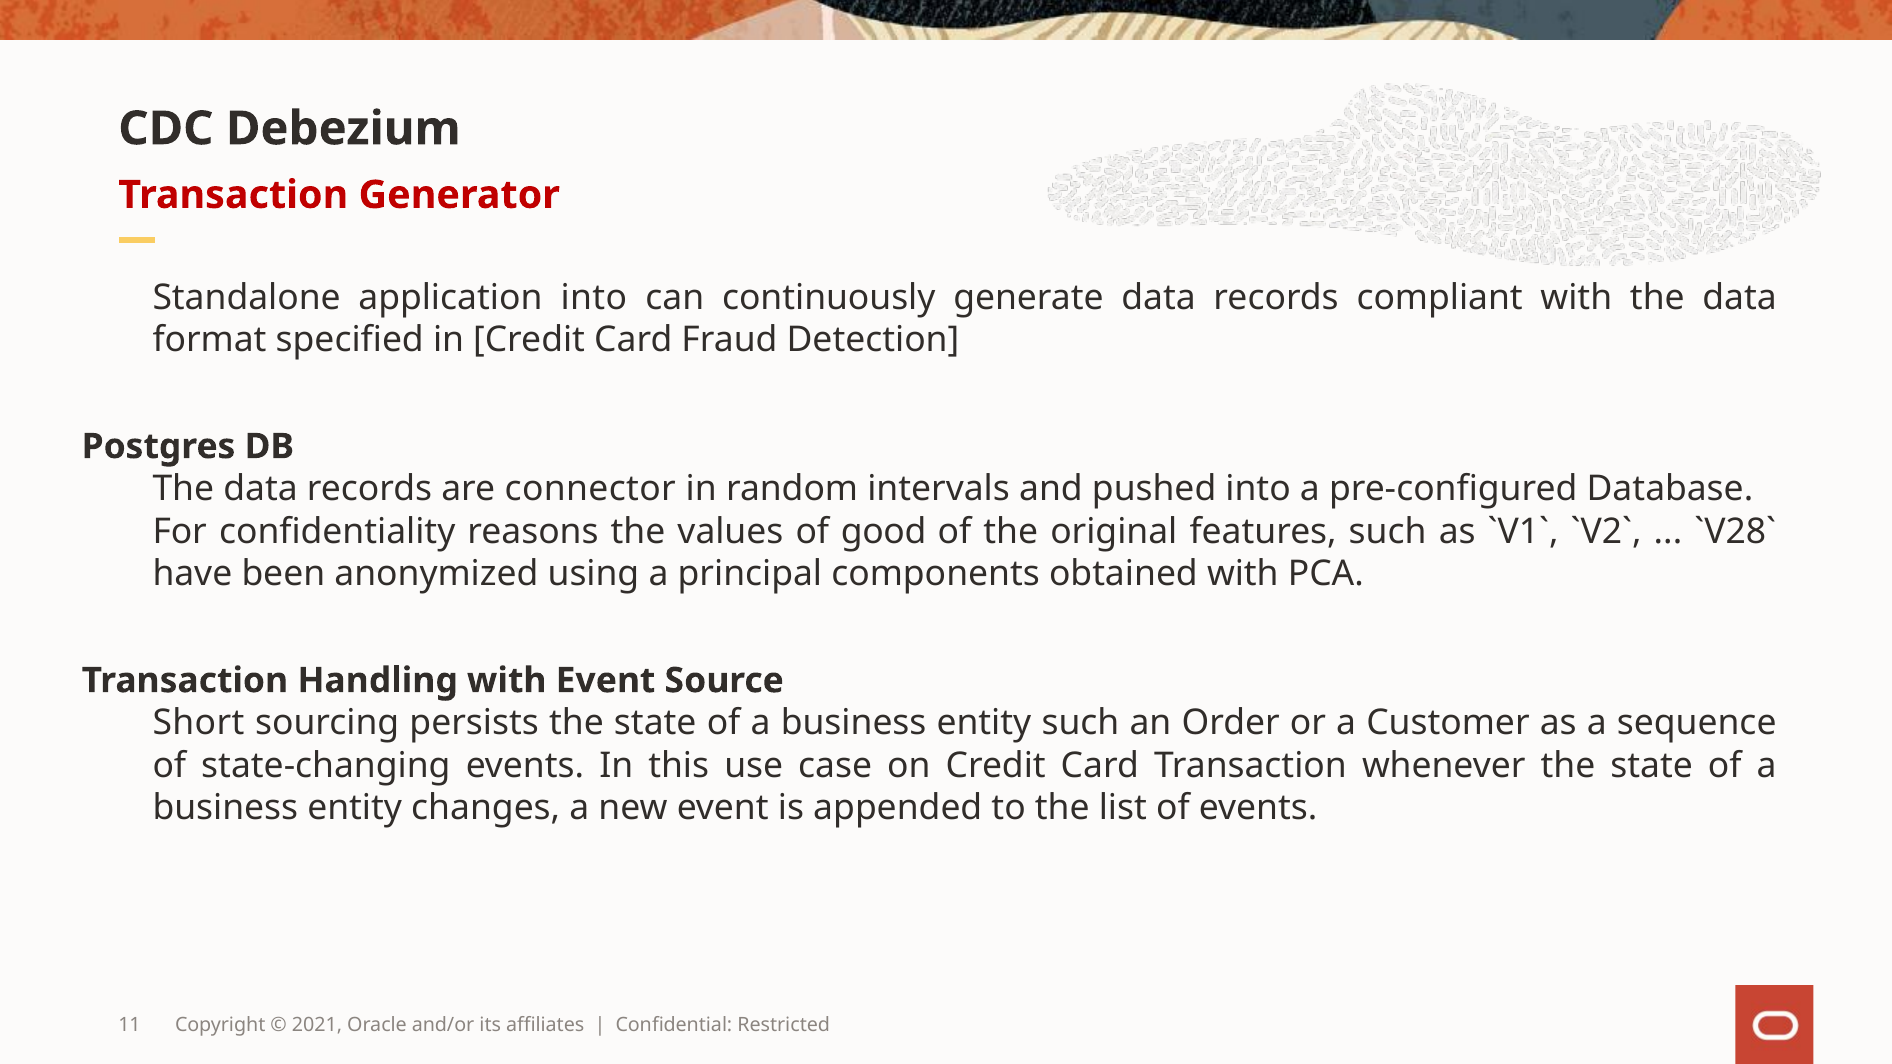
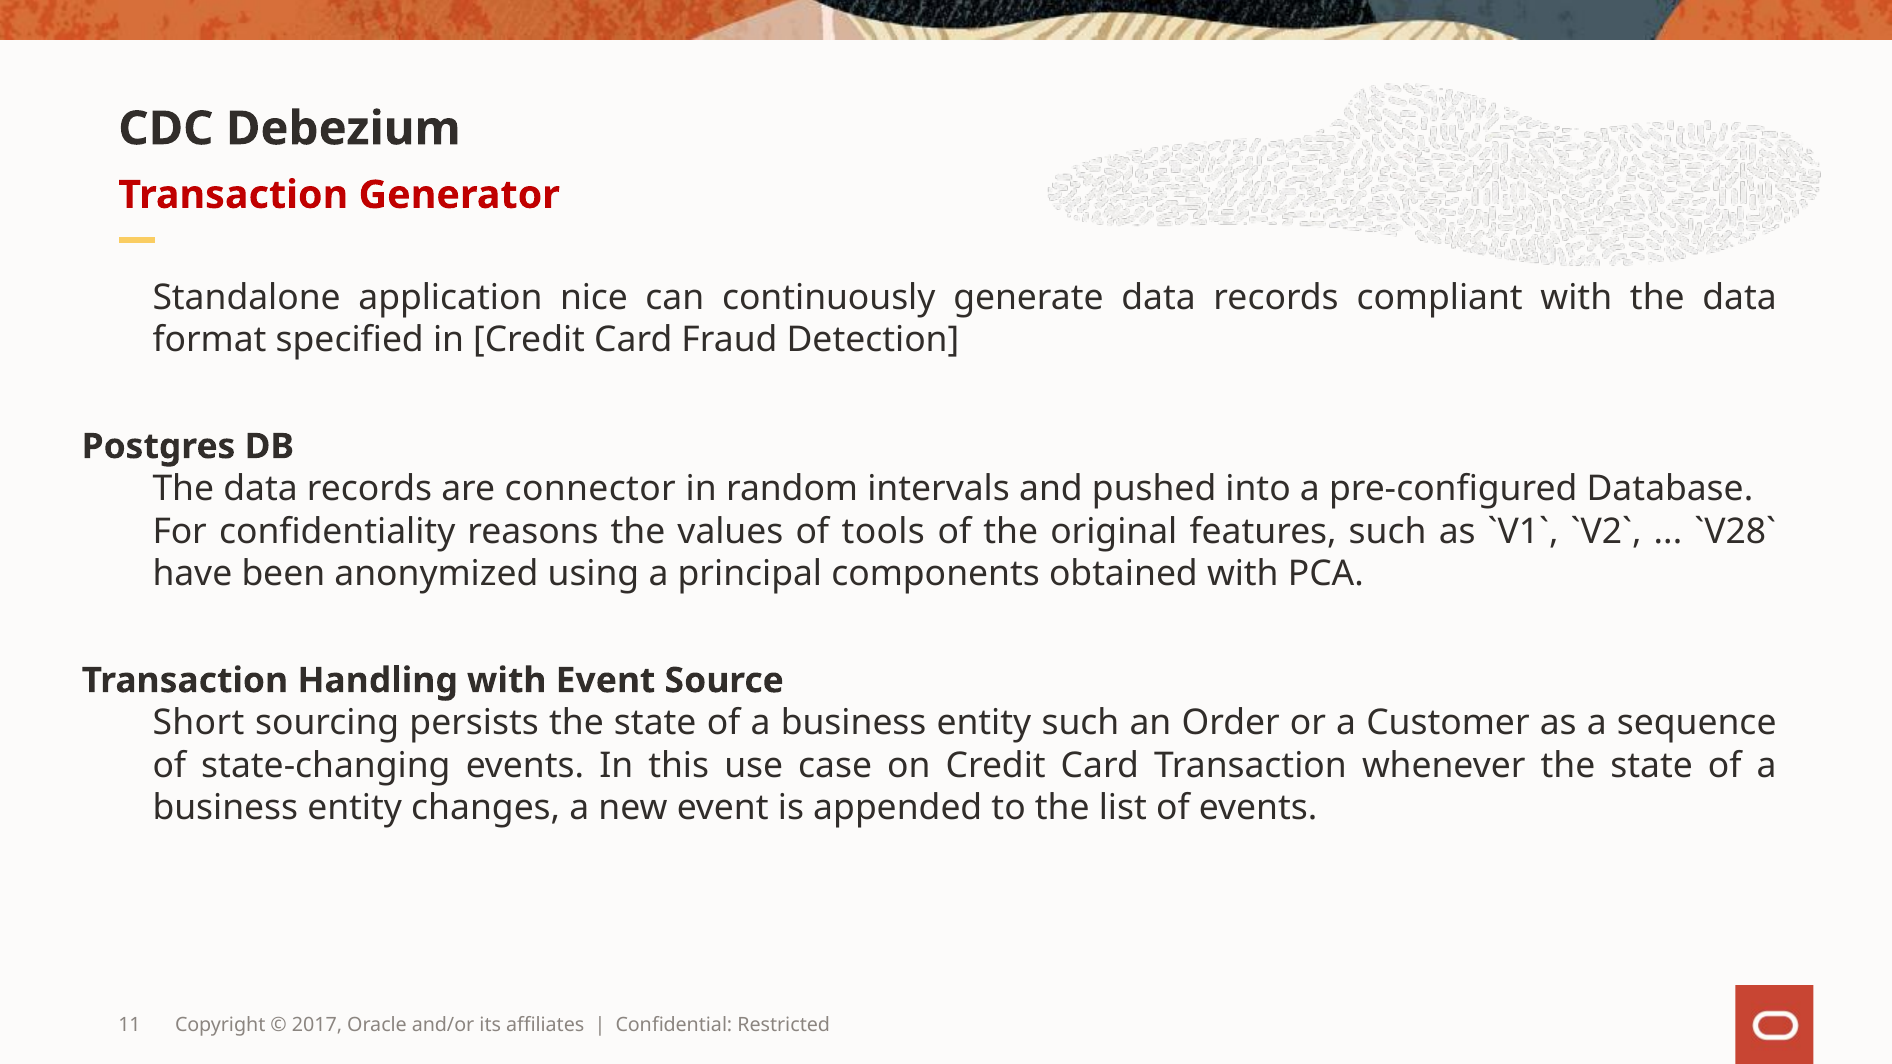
application into: into -> nice (594, 298)
good: good -> tools (883, 532)
2021: 2021 -> 2017 (317, 1025)
